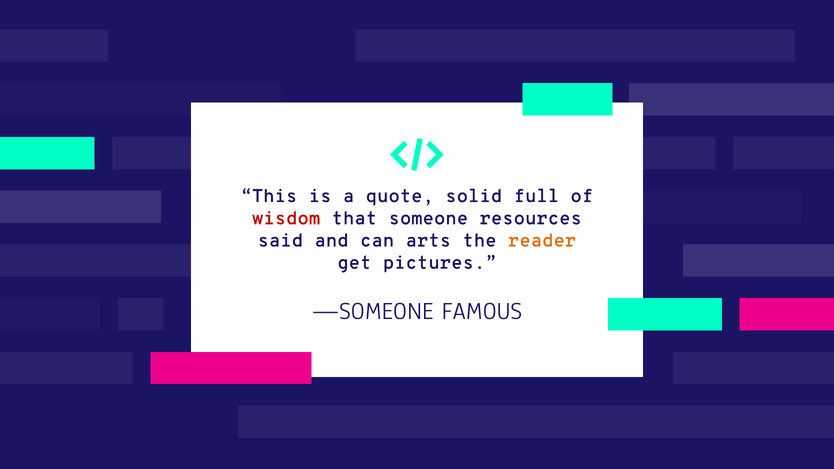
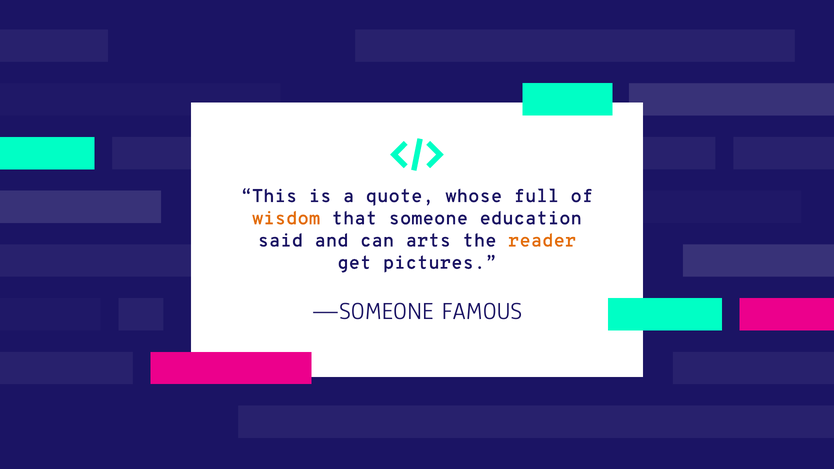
solid: solid -> whose (474, 196)
wisdom colour: red -> orange (286, 218)
resources: resources -> education (531, 218)
